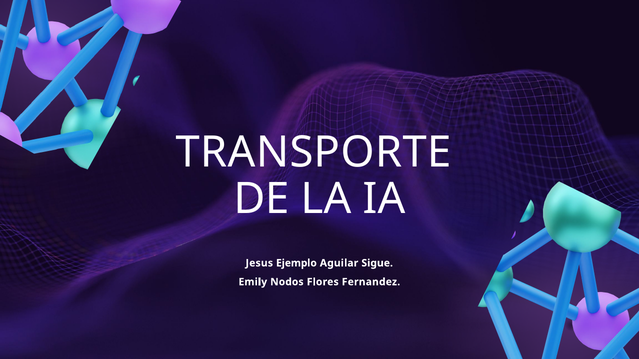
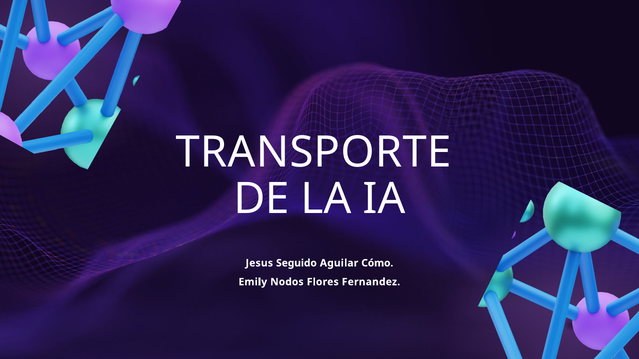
Ejemplo: Ejemplo -> Seguido (296, 263)
Sigue: Sigue -> Cómo (377, 263)
